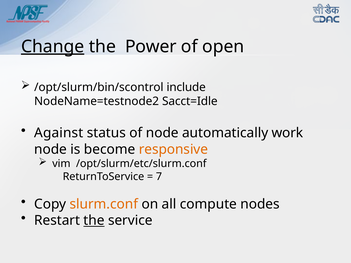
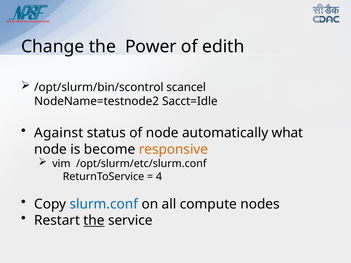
Change underline: present -> none (53, 47)
open: open -> edith (223, 47)
include: include -> scancel (186, 87)
work: work -> what (287, 133)
7: 7 -> 4 (159, 177)
slurm.conf colour: orange -> blue (104, 204)
